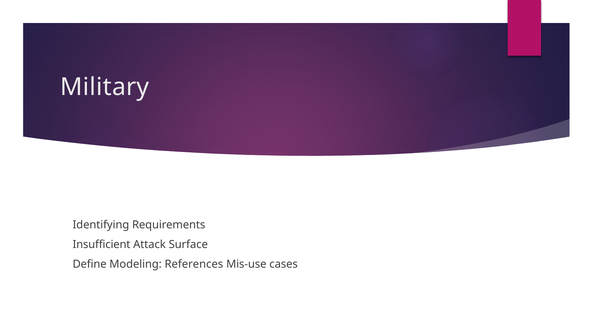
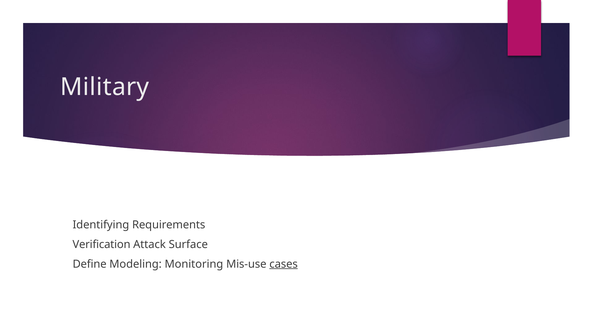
Insufficient: Insufficient -> Verification (102, 244)
References: References -> Monitoring (194, 264)
cases underline: none -> present (284, 264)
